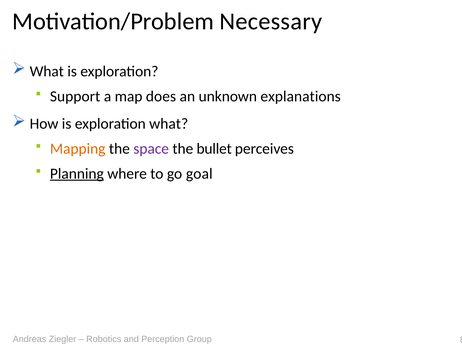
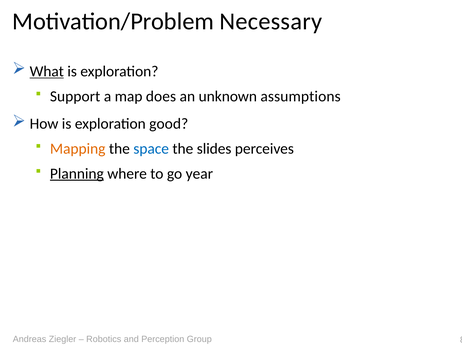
What underline: none -> present (47, 71)
explanations: explanations -> assumptions (301, 96)
exploration what: what -> good (169, 124)
space colour: purple -> blue (151, 149)
bullet: bullet -> slides (214, 149)
goal: goal -> year (199, 173)
